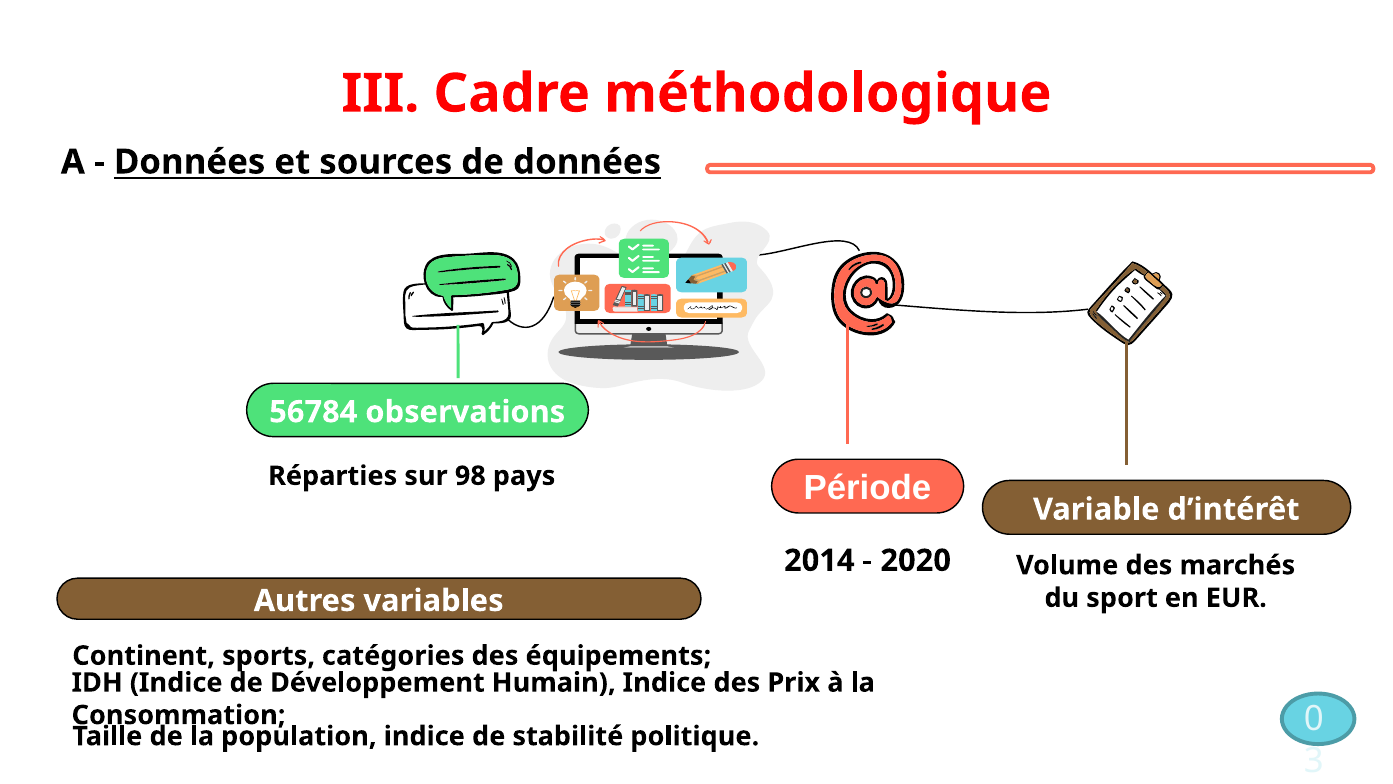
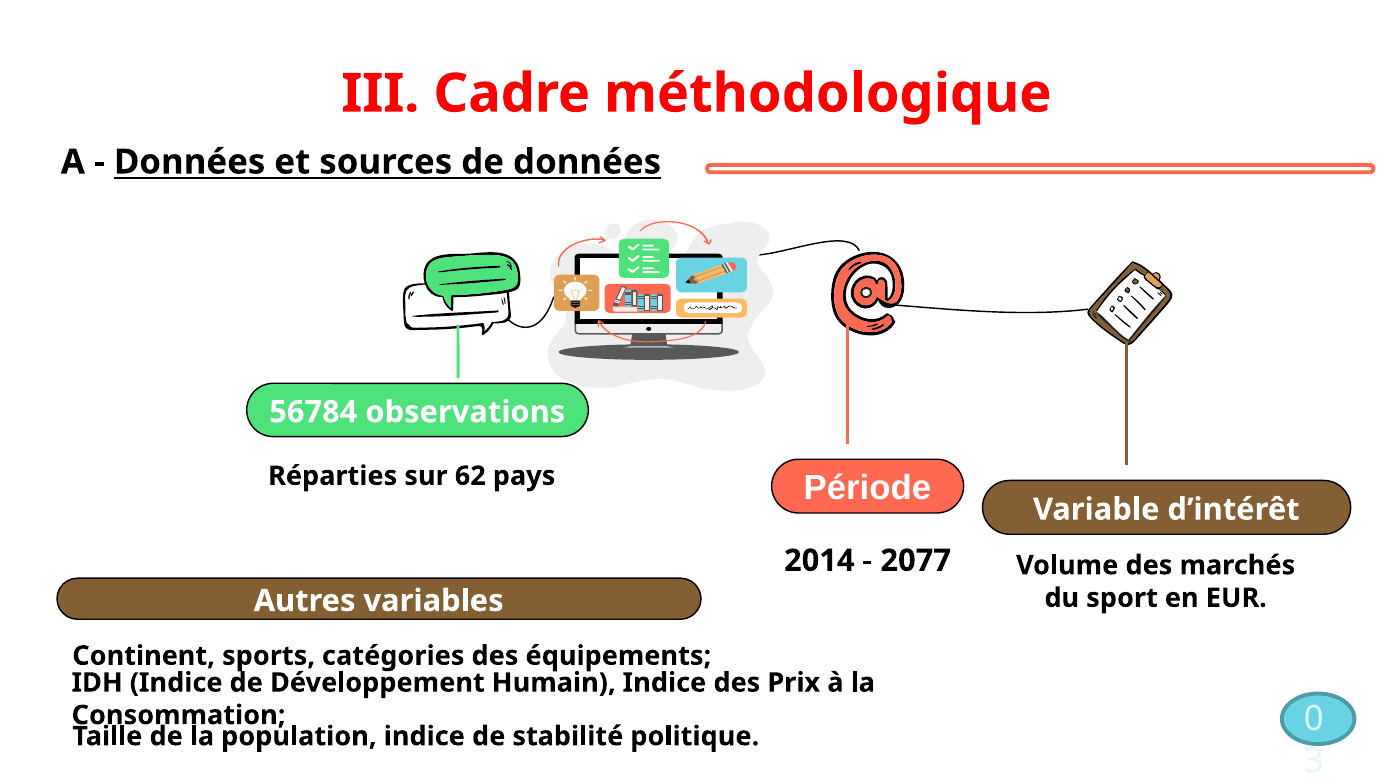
98: 98 -> 62 (470, 476)
2020: 2020 -> 2077 (916, 560)
